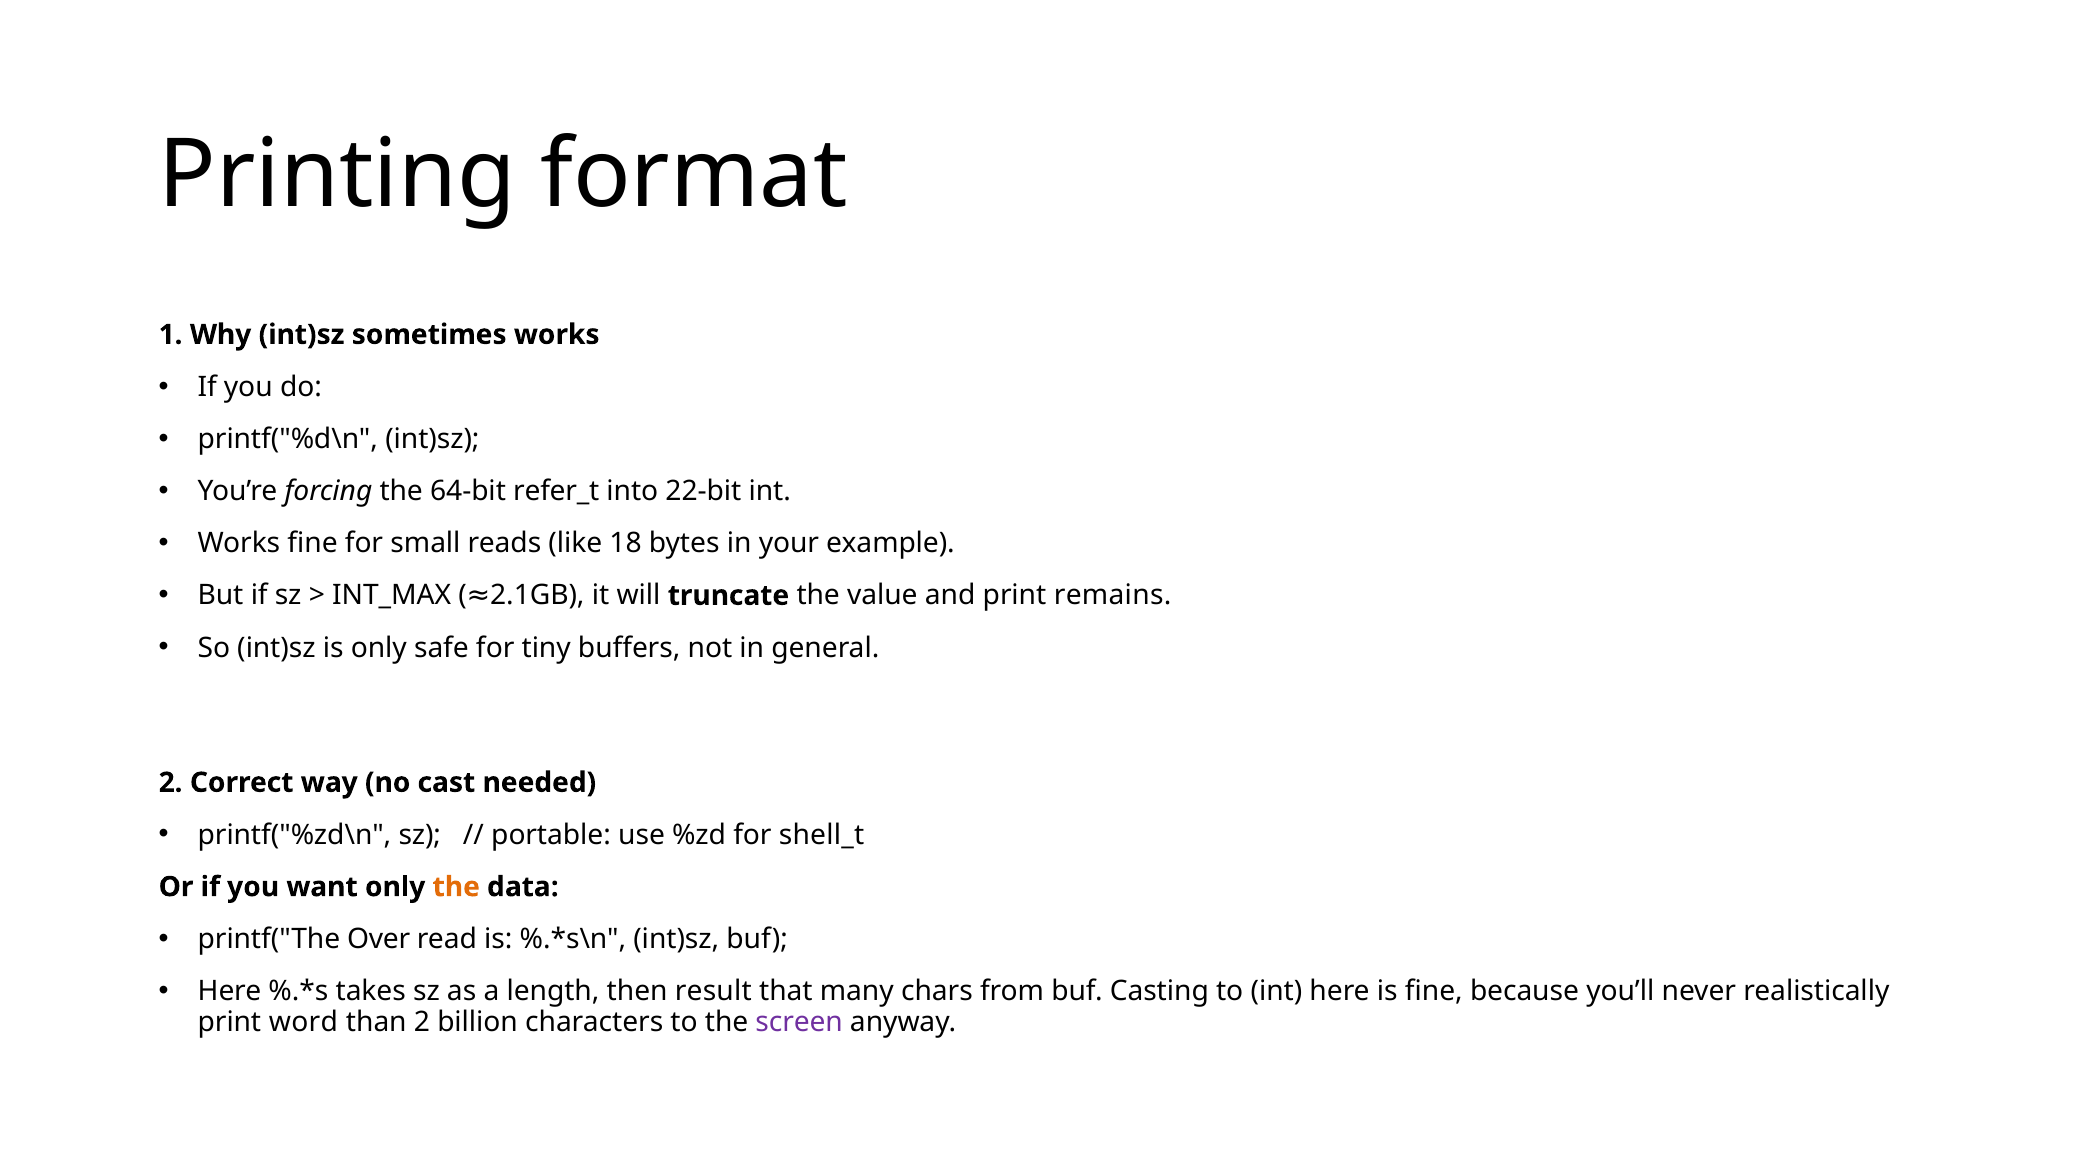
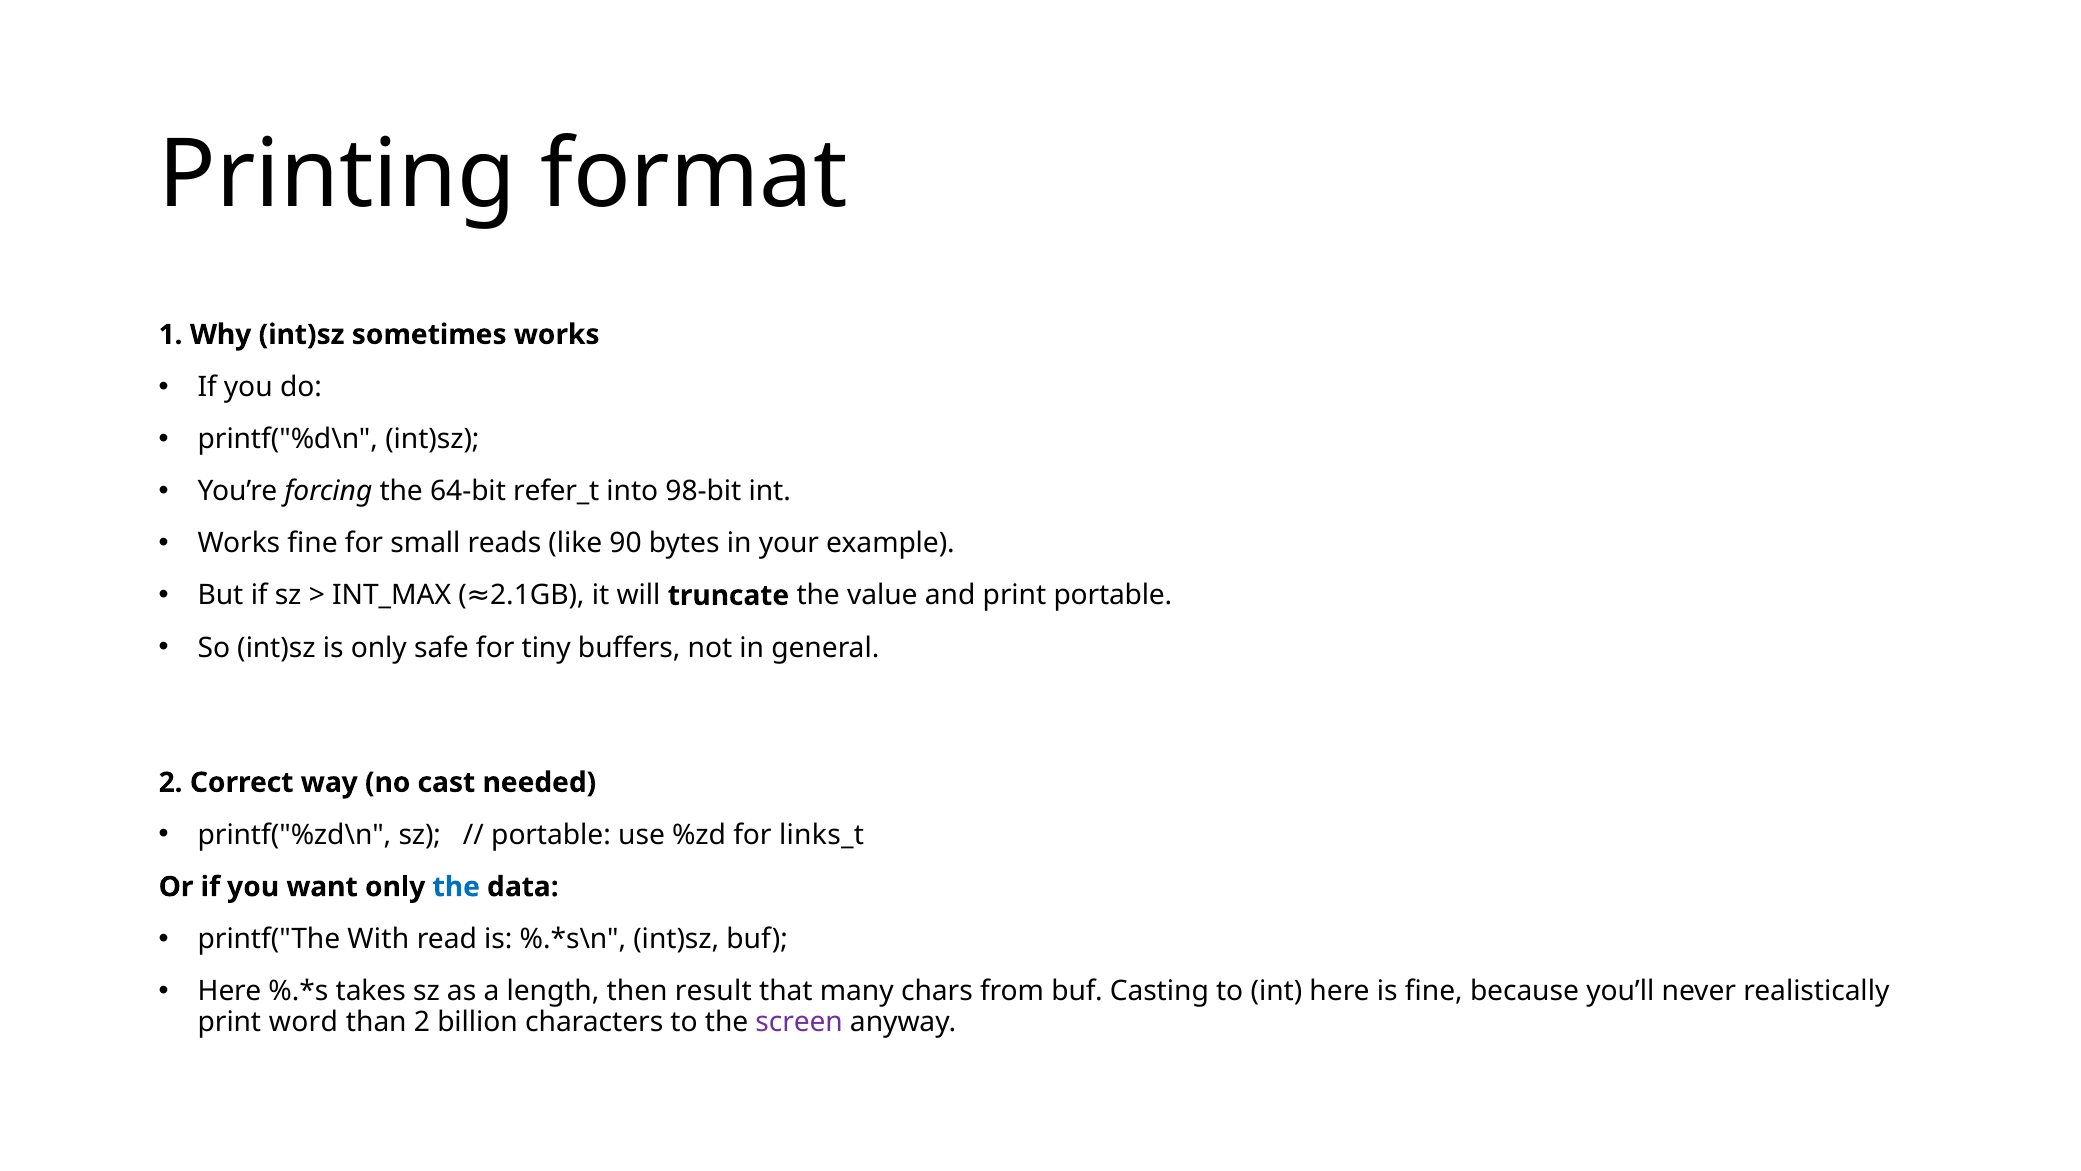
22-bit: 22-bit -> 98-bit (703, 491)
18: 18 -> 90 (626, 543)
print remains: remains -> portable (1113, 595)
shell_t: shell_t -> links_t (822, 834)
the colour: orange -> blue (456, 887)
Over: Over -> With (378, 939)
